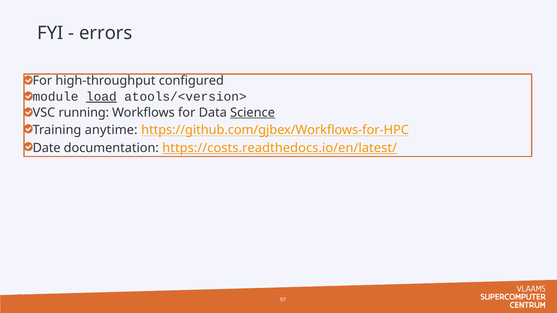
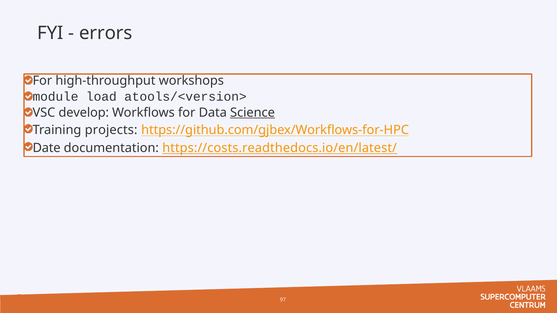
configured: configured -> workshops (191, 81)
load underline: present -> none (101, 97)
running: running -> develop (84, 113)
anytime: anytime -> projects (111, 130)
